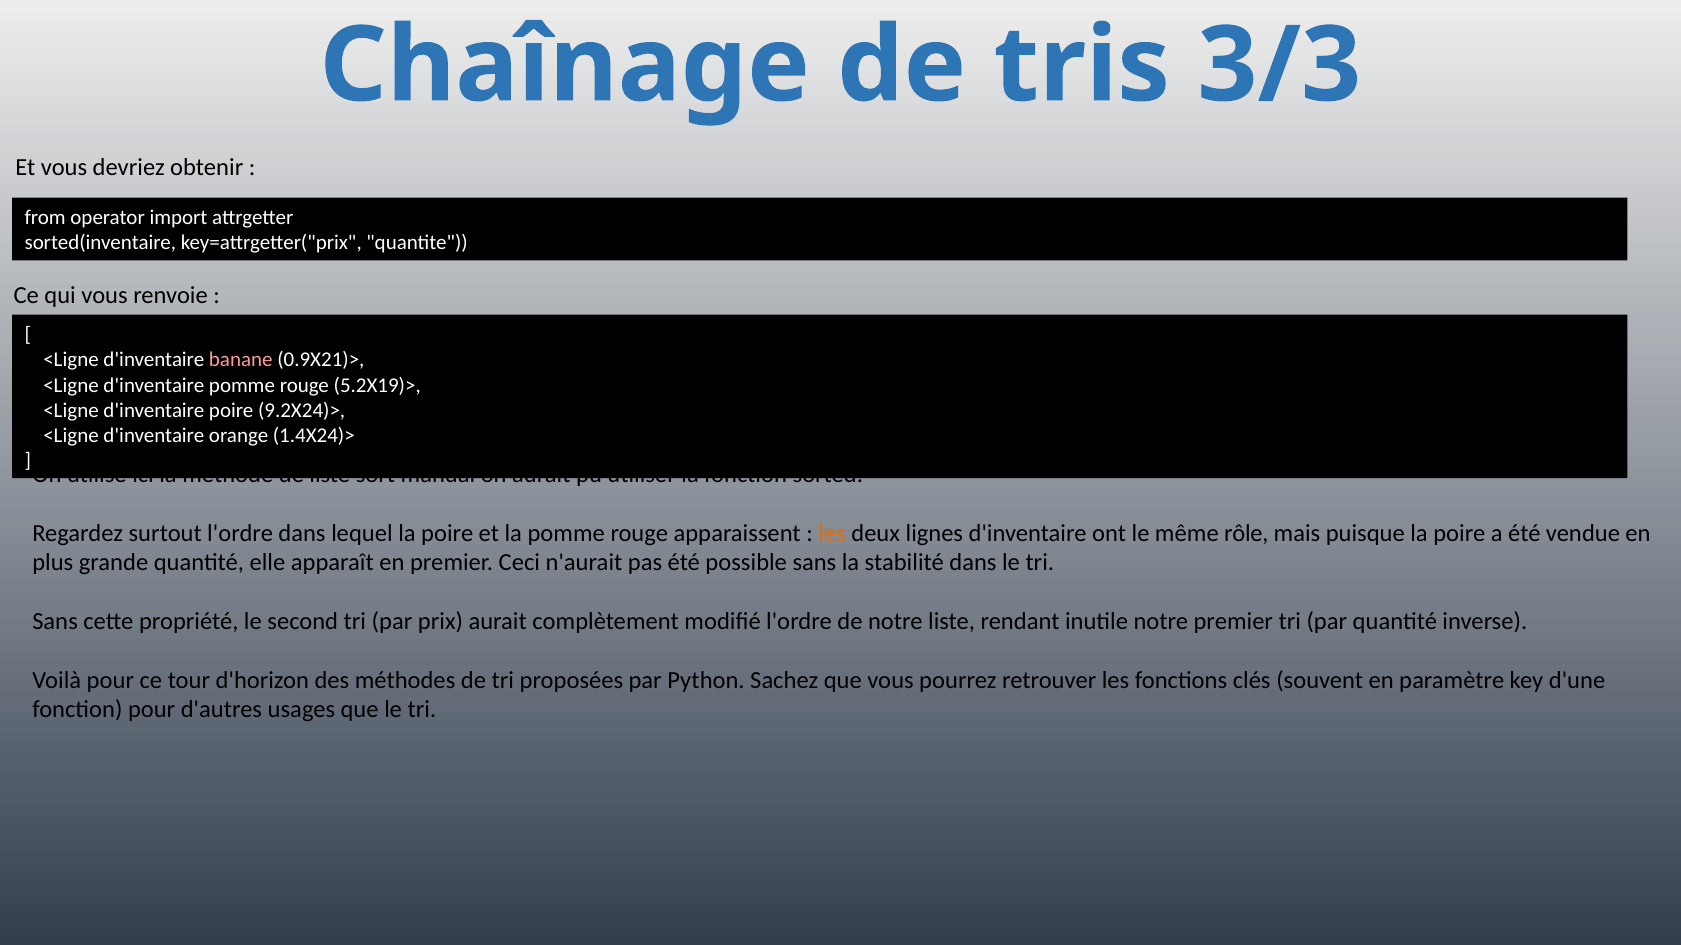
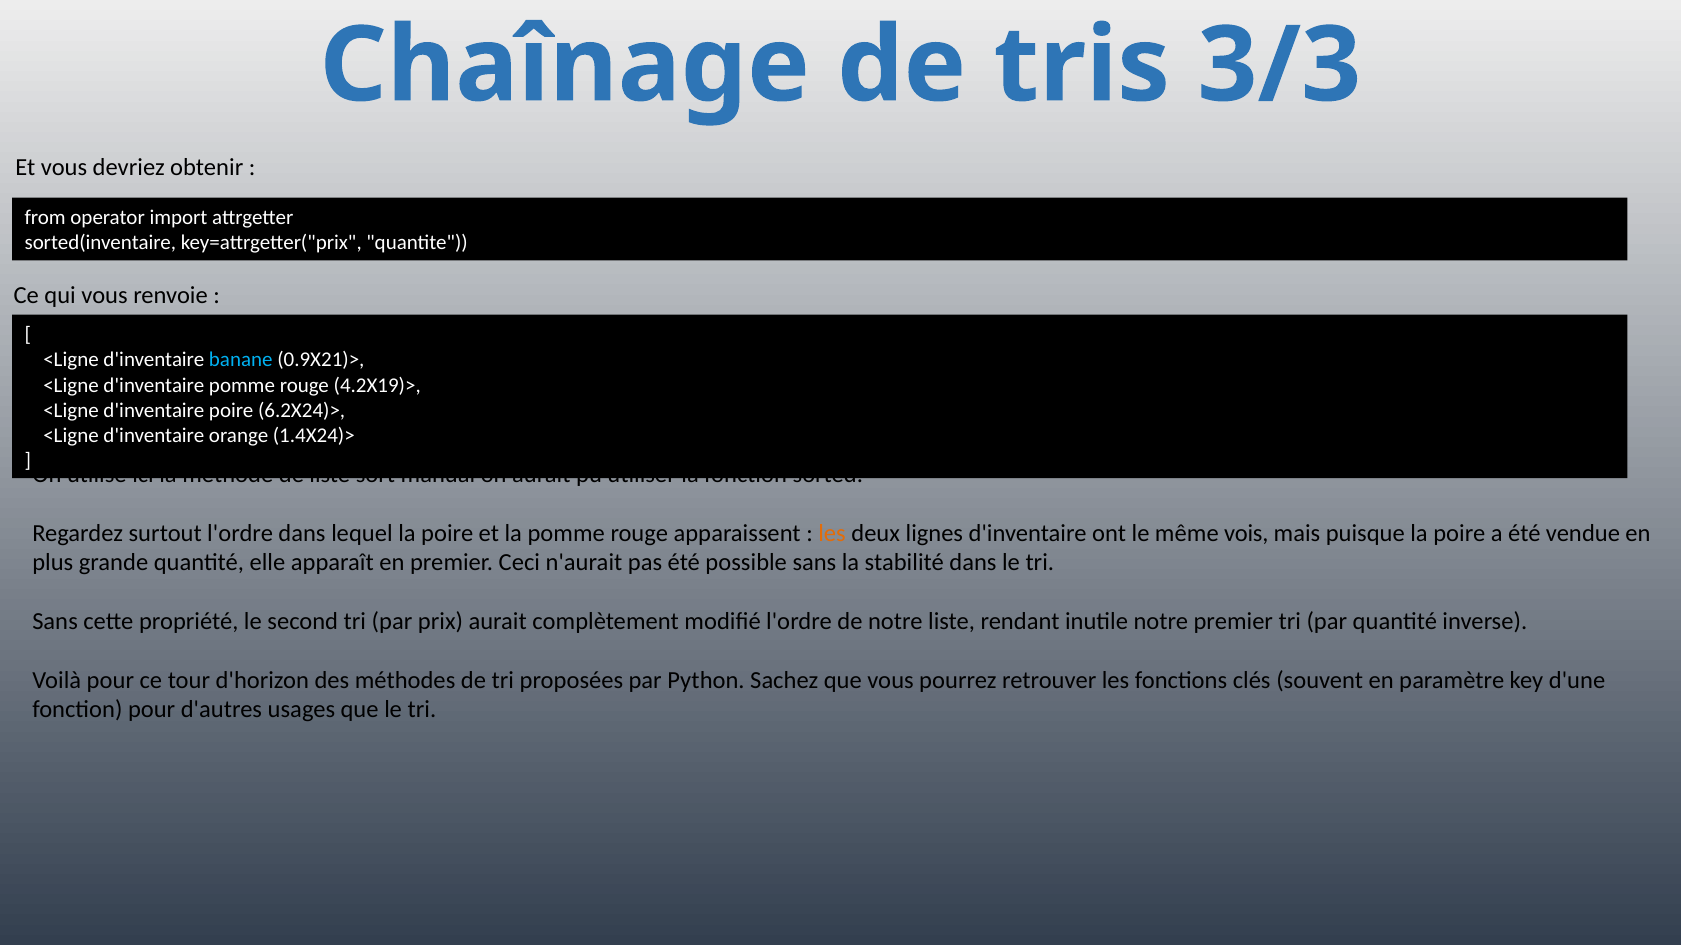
banane colour: pink -> light blue (241, 360)
5.2X19)>: 5.2X19)> -> 4.2X19)> (377, 385)
9.2X24)>: 9.2X24)> -> 6.2X24)> (302, 411)
rôle: rôle -> vois (1246, 533)
